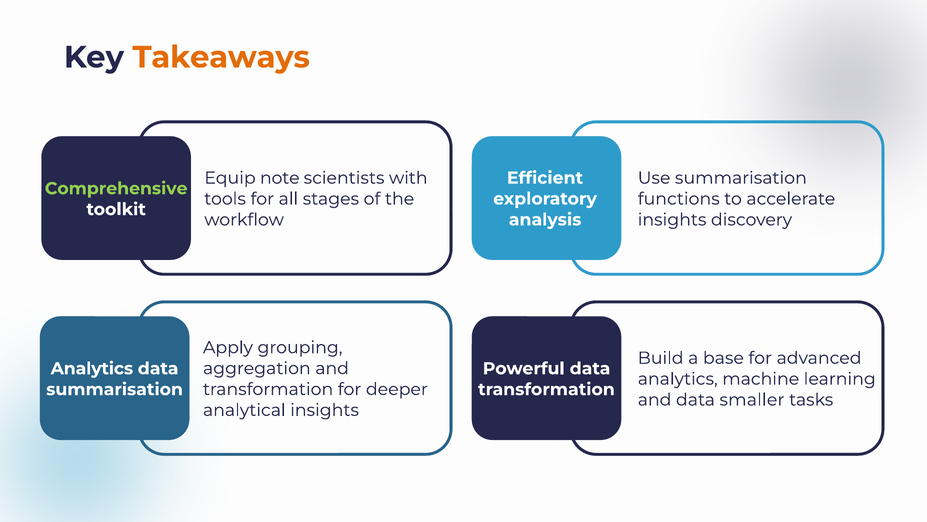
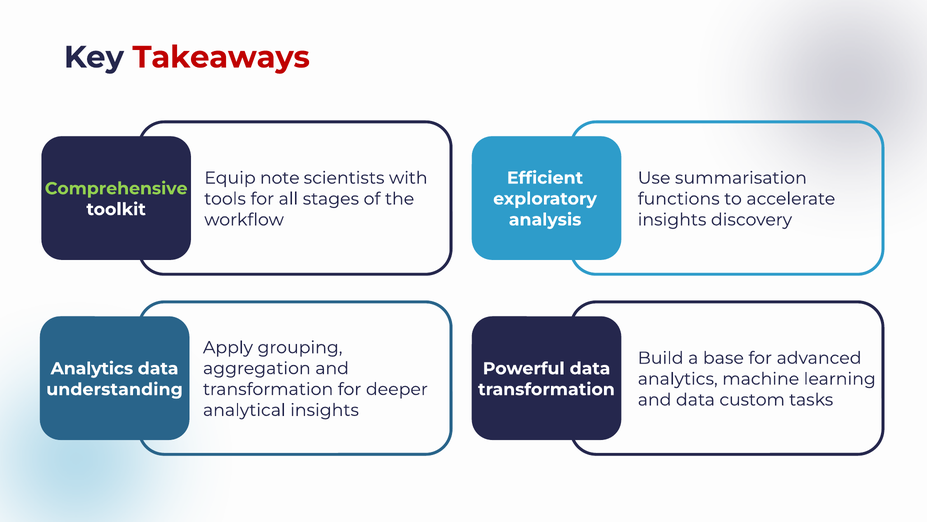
Takeaways colour: orange -> red (221, 57)
summarisation: summarisation -> understanding (115, 389)
smaller: smaller -> custom (752, 399)
